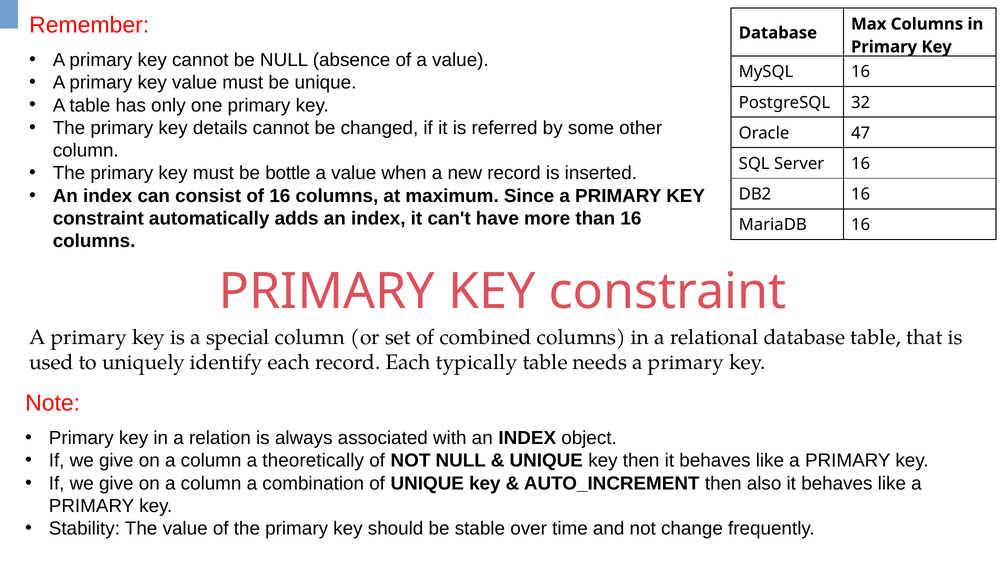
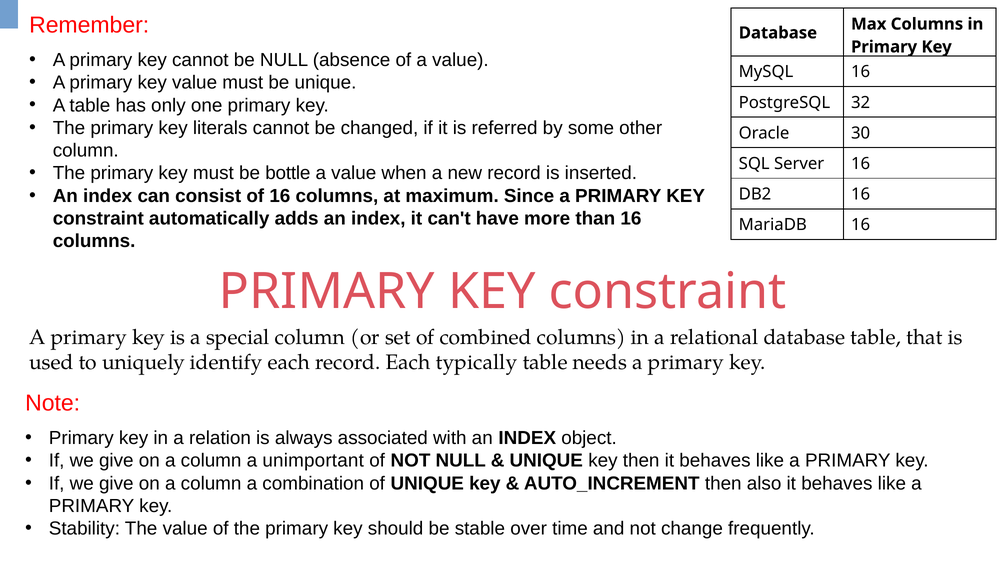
details: details -> literals (220, 128)
47: 47 -> 30 (861, 133)
theoretically: theoretically -> unimportant (313, 461)
